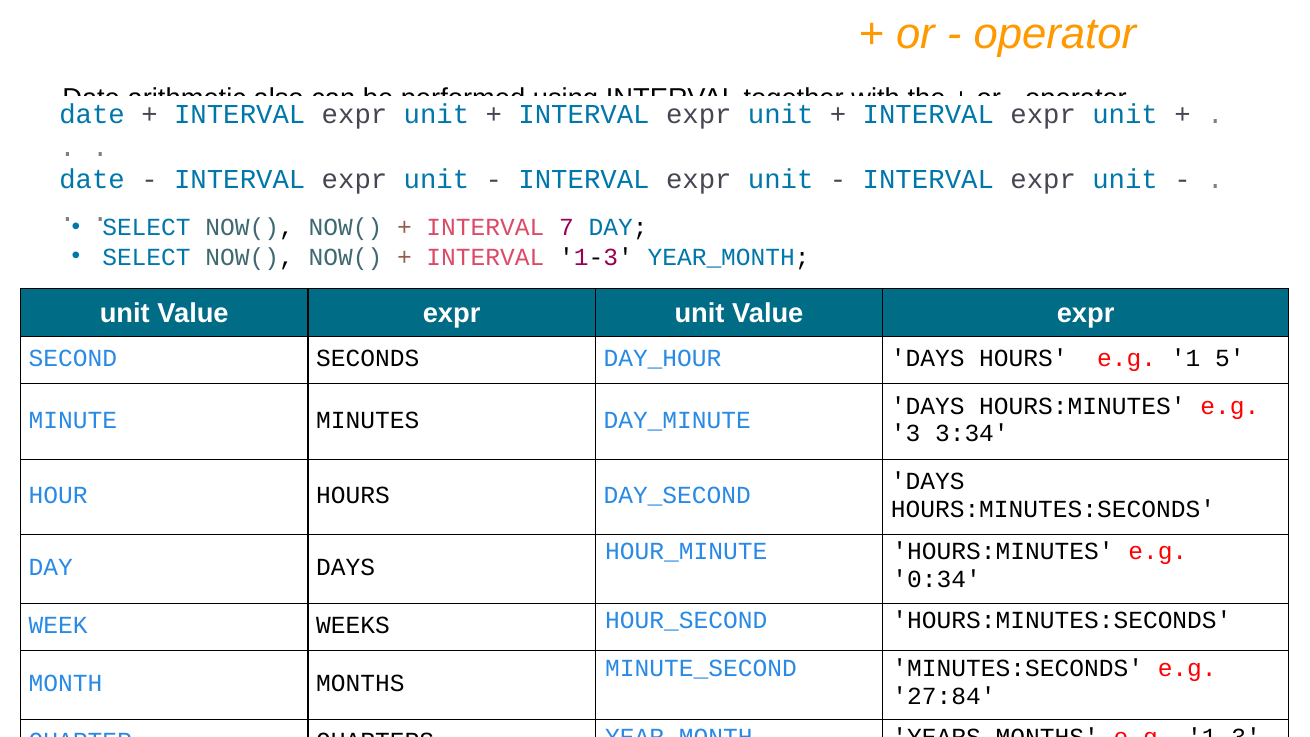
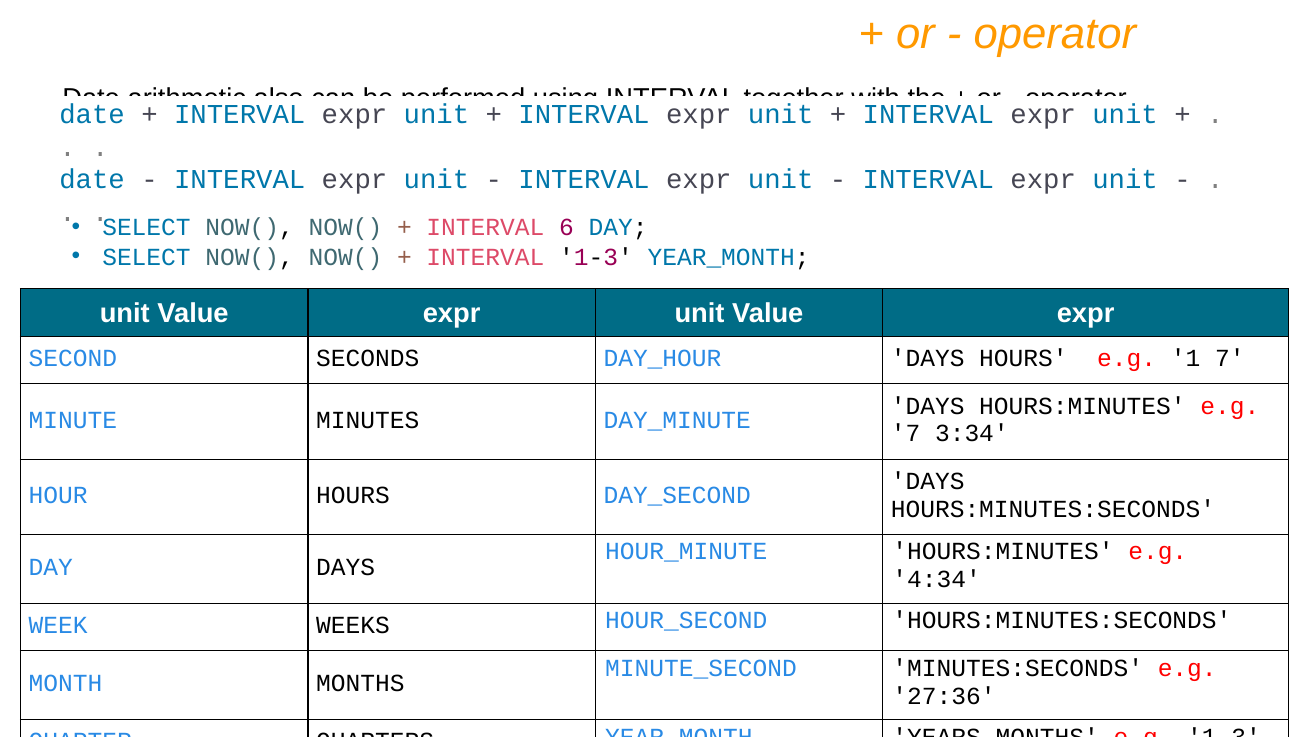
7: 7 -> 6 (566, 227)
1 5: 5 -> 7 (1230, 358)
3: 3 -> 7 (906, 434)
0:34: 0:34 -> 4:34 (937, 580)
27:84: 27:84 -> 27:36 (944, 696)
